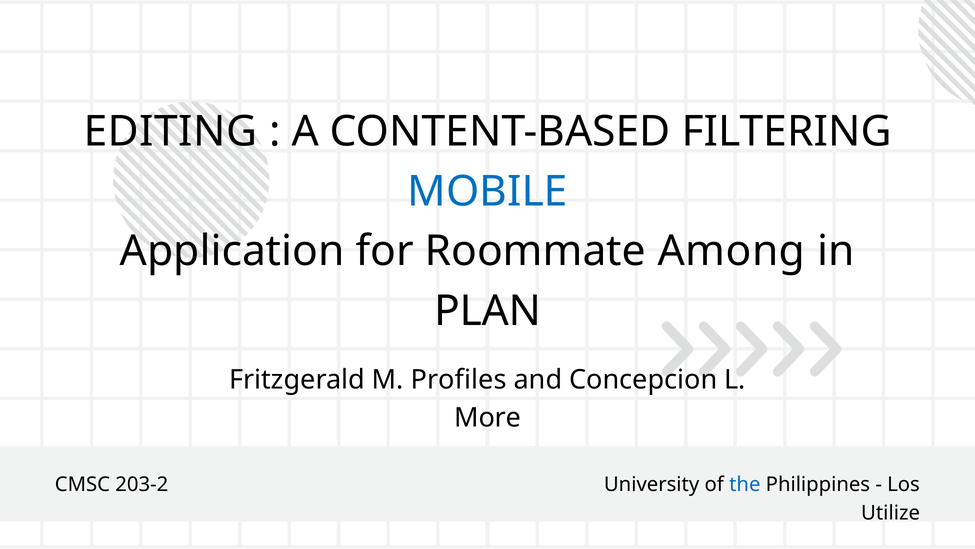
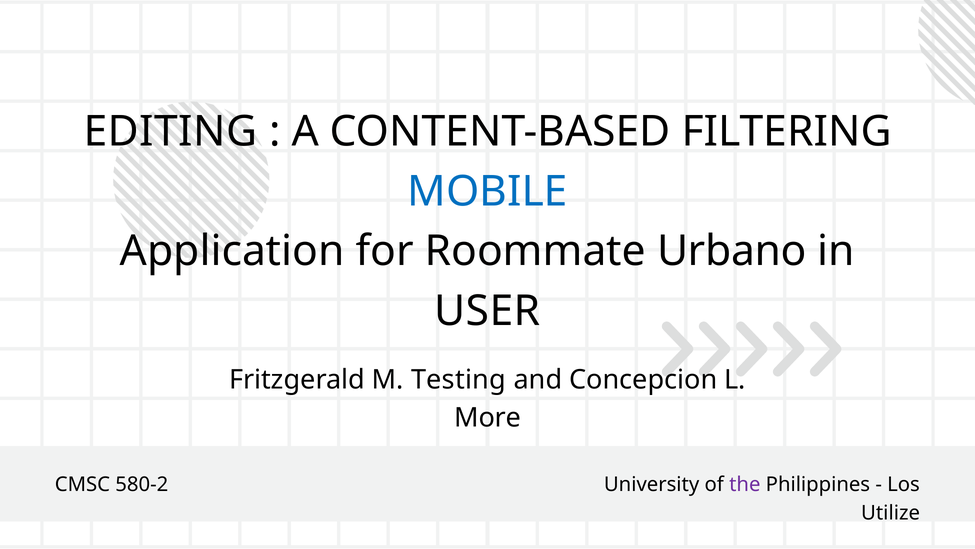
Among: Among -> Urbano (732, 251)
PLAN: PLAN -> USER (487, 311)
Profiles: Profiles -> Testing (459, 380)
203-2: 203-2 -> 580-2 (142, 484)
the colour: blue -> purple (745, 484)
